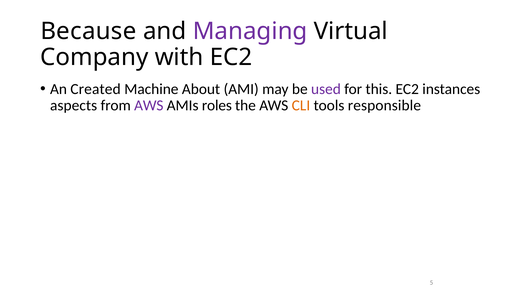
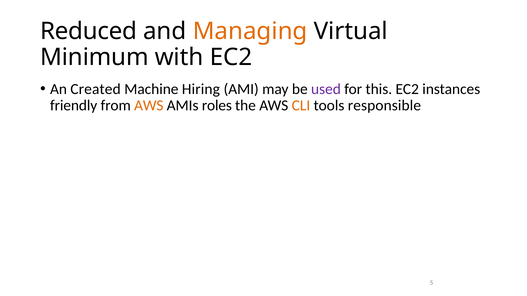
Because: Because -> Reduced (89, 31)
Managing colour: purple -> orange (250, 31)
Company: Company -> Minimum (94, 57)
About: About -> Hiring (201, 89)
aspects: aspects -> friendly (74, 106)
AWS colour: purple -> orange (149, 106)
